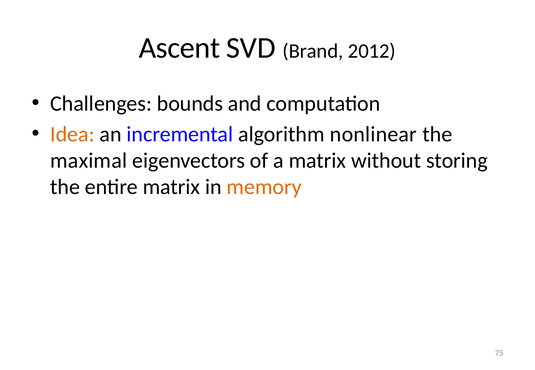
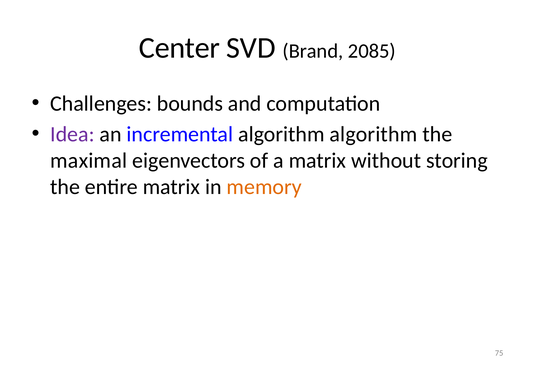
Ascent: Ascent -> Center (179, 48)
2012: 2012 -> 2085 (372, 51)
Idea colour: orange -> purple (72, 134)
algorithm nonlinear: nonlinear -> algorithm (373, 134)
